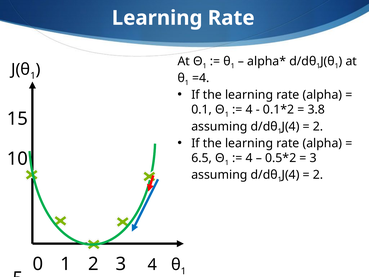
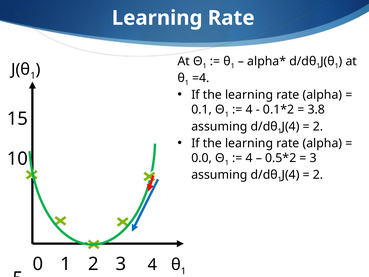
6.5: 6.5 -> 0.0 (202, 158)
